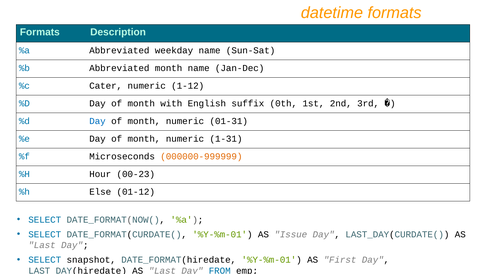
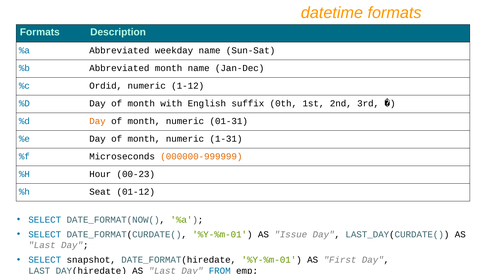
Cater: Cater -> Ordid (106, 85)
Day colour: blue -> orange (98, 121)
Else: Else -> Seat (100, 191)
